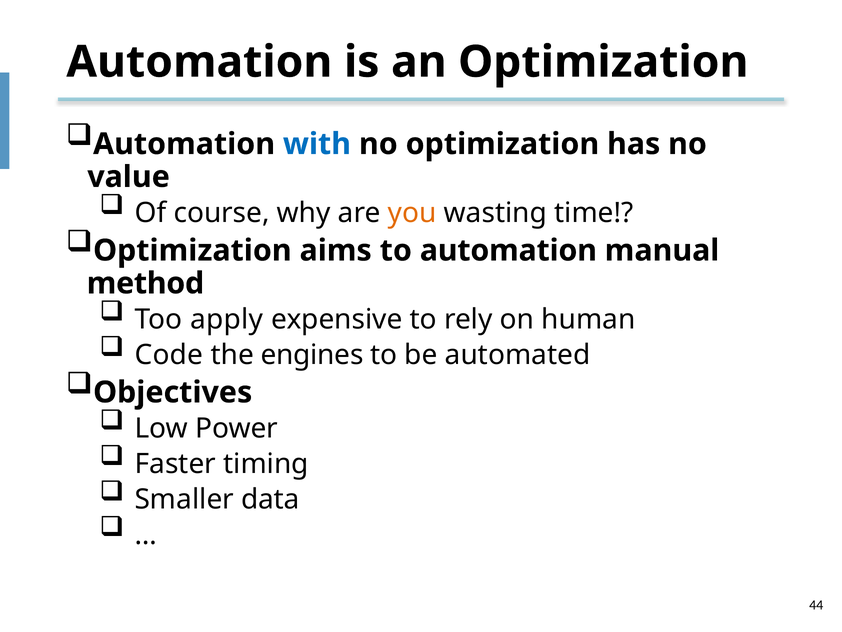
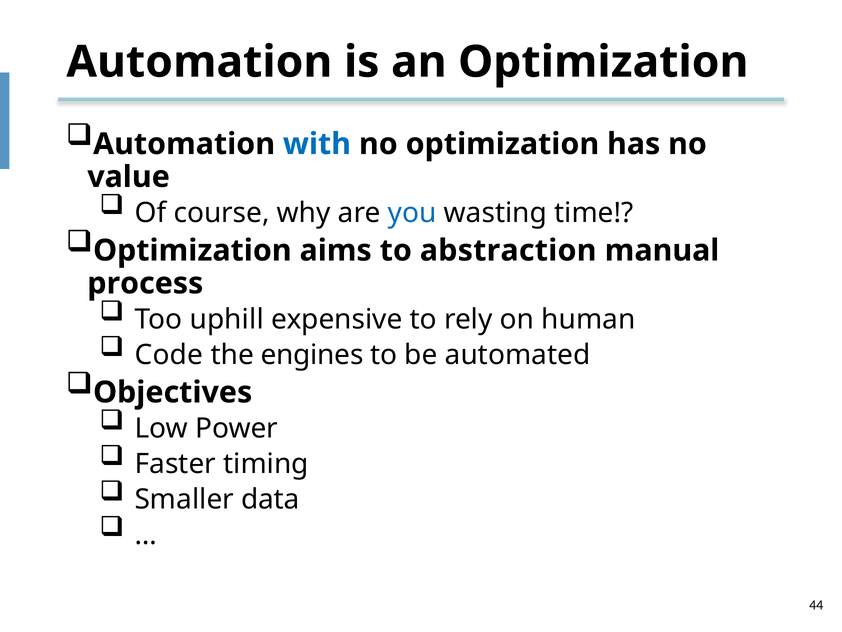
you colour: orange -> blue (412, 213)
to automation: automation -> abstraction (508, 250)
method: method -> process (145, 283)
apply: apply -> uphill (227, 319)
